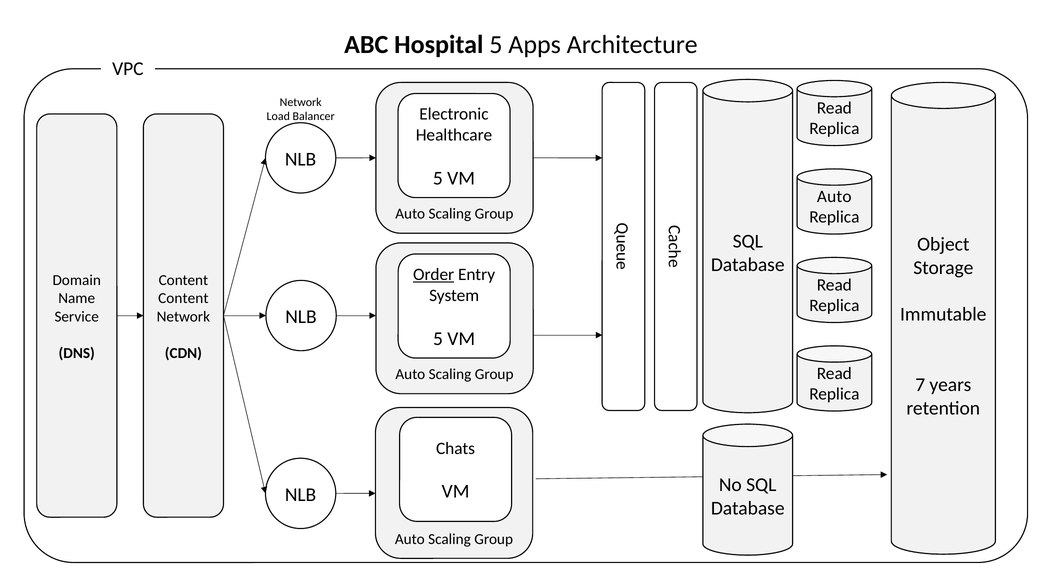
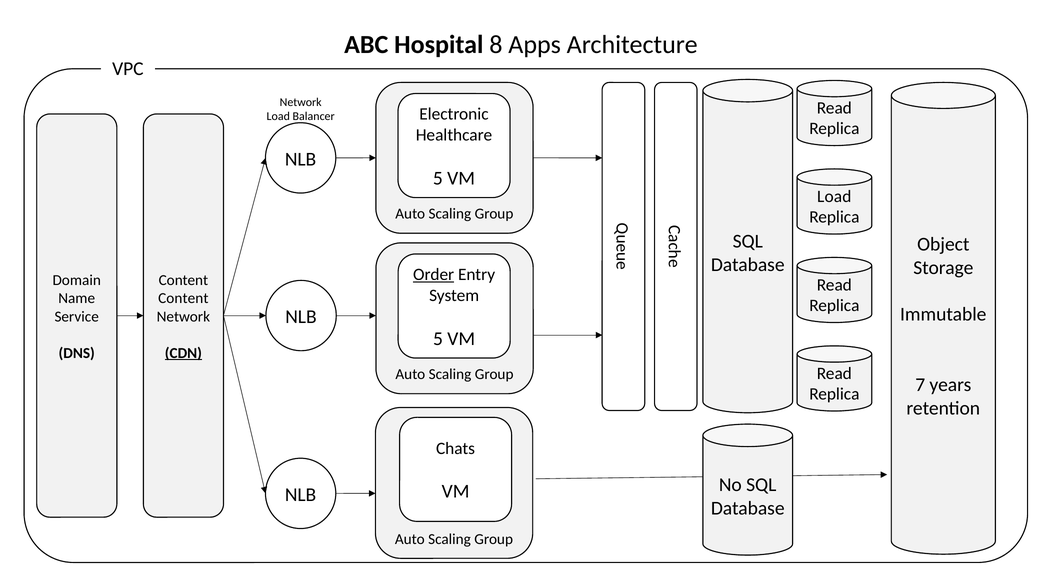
Hospital 5: 5 -> 8 (496, 45)
Auto: Auto -> Load (834, 196)
CDN underline: none -> present (183, 353)
